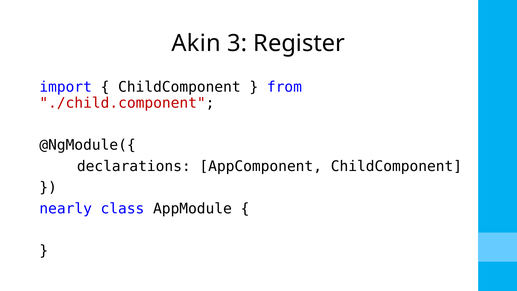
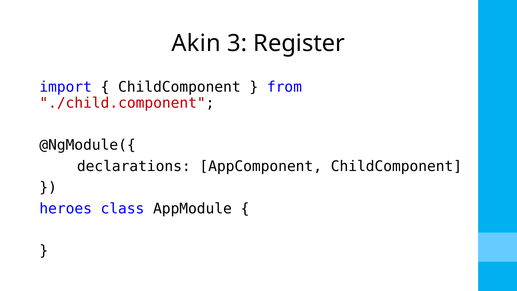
nearly: nearly -> heroes (66, 208)
